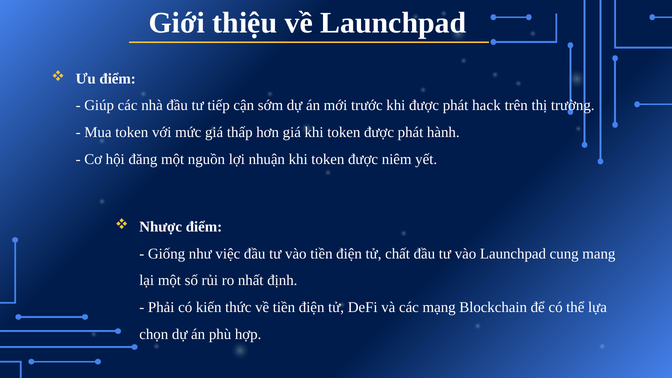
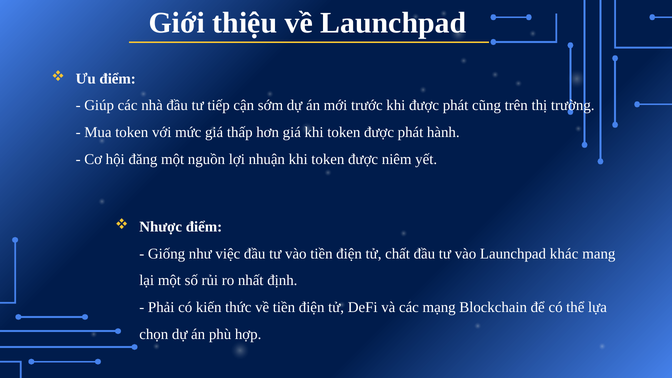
hack: hack -> cũng (487, 105)
cung: cung -> khác (564, 254)
